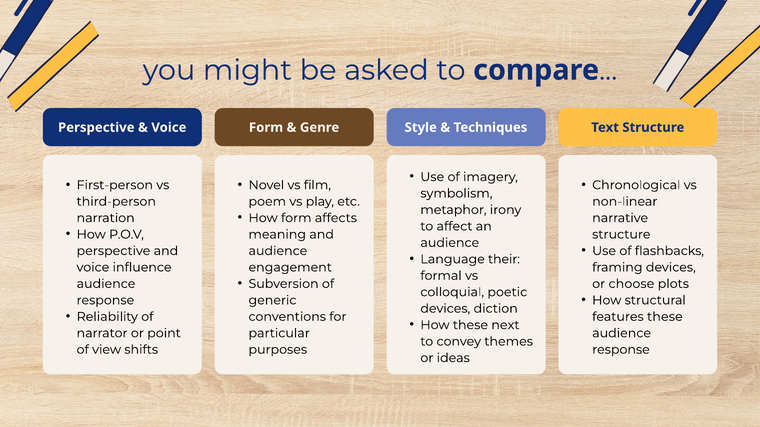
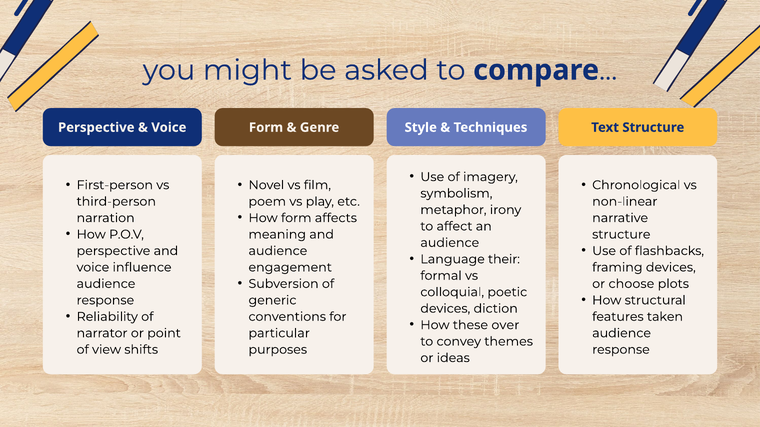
features these: these -> taken (665, 317)
next: next -> over (505, 325)
